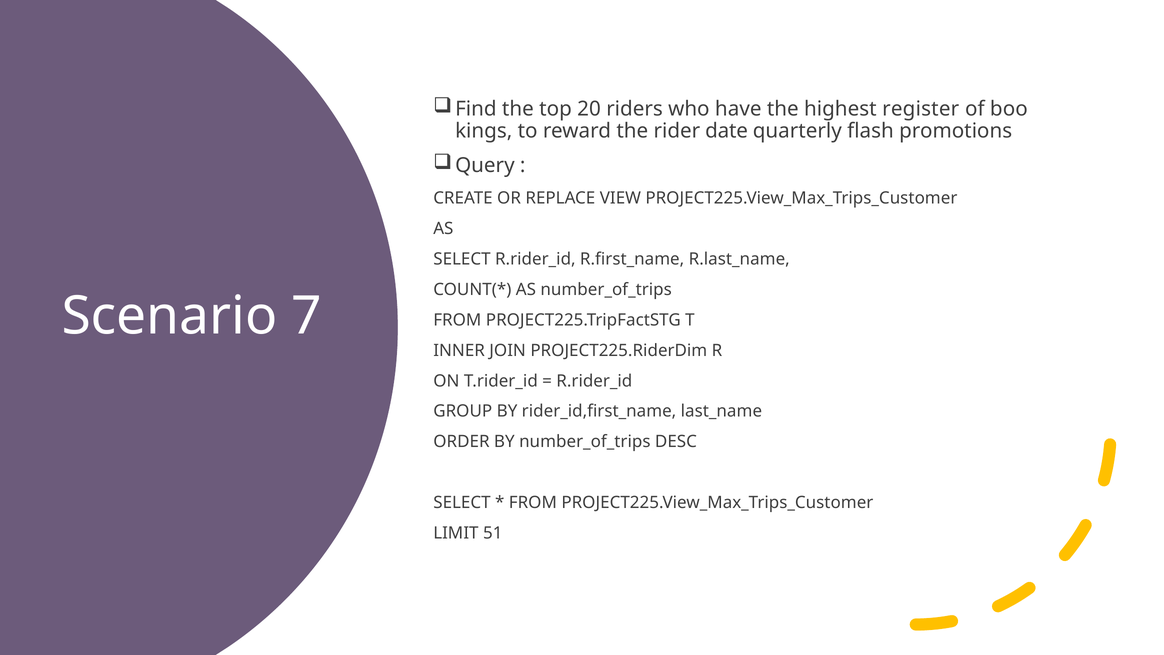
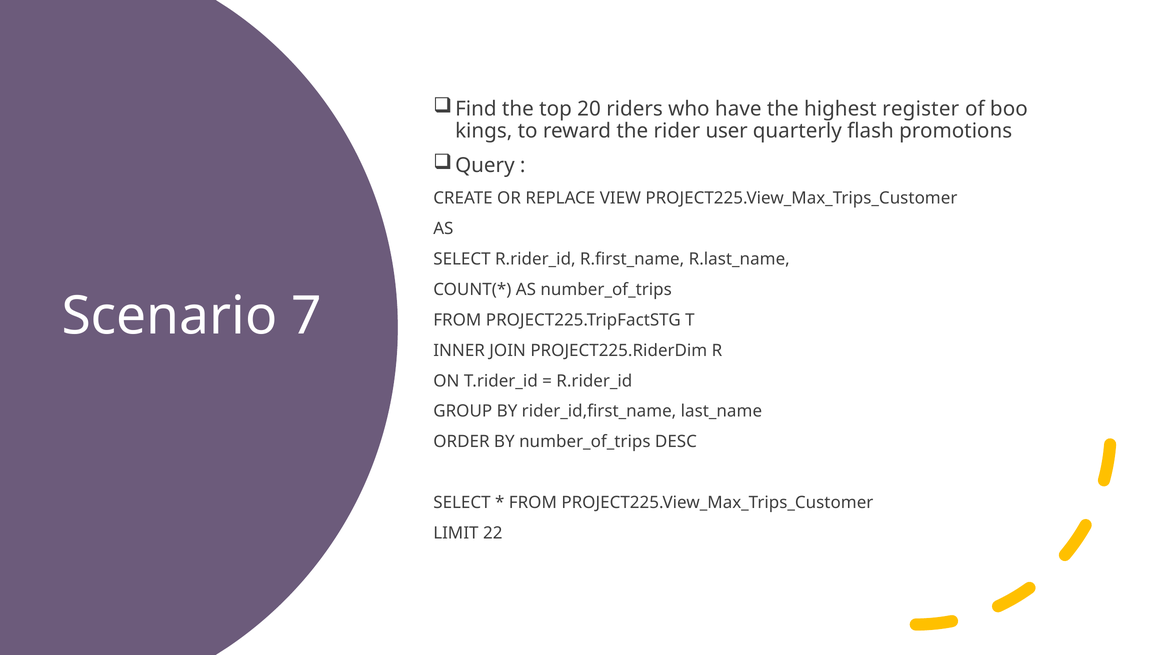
date: date -> user (727, 131)
51: 51 -> 22 (493, 533)
